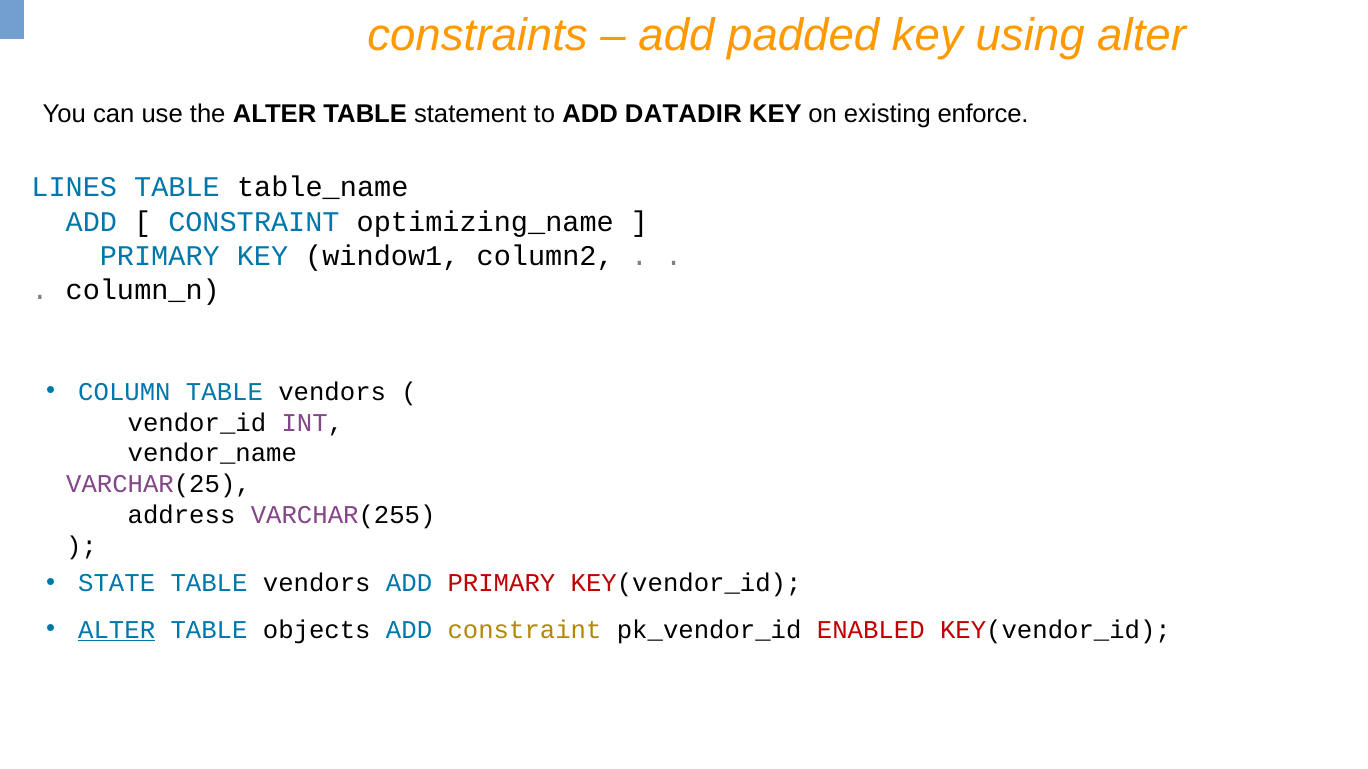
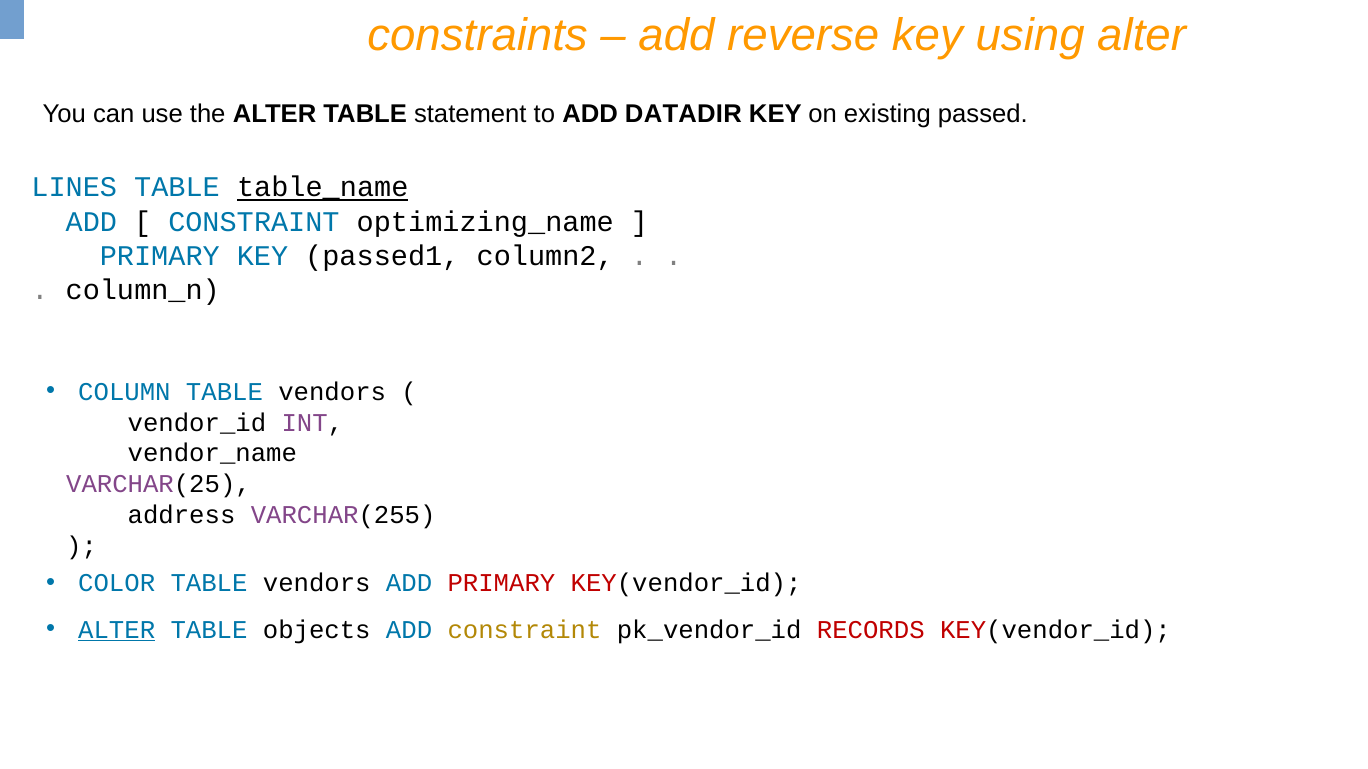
padded: padded -> reverse (803, 36)
enforce: enforce -> passed (983, 114)
table_name underline: none -> present (323, 188)
window1: window1 -> passed1 (382, 256)
STATE: STATE -> COLOR (117, 584)
ENABLED: ENABLED -> RECORDS (871, 630)
